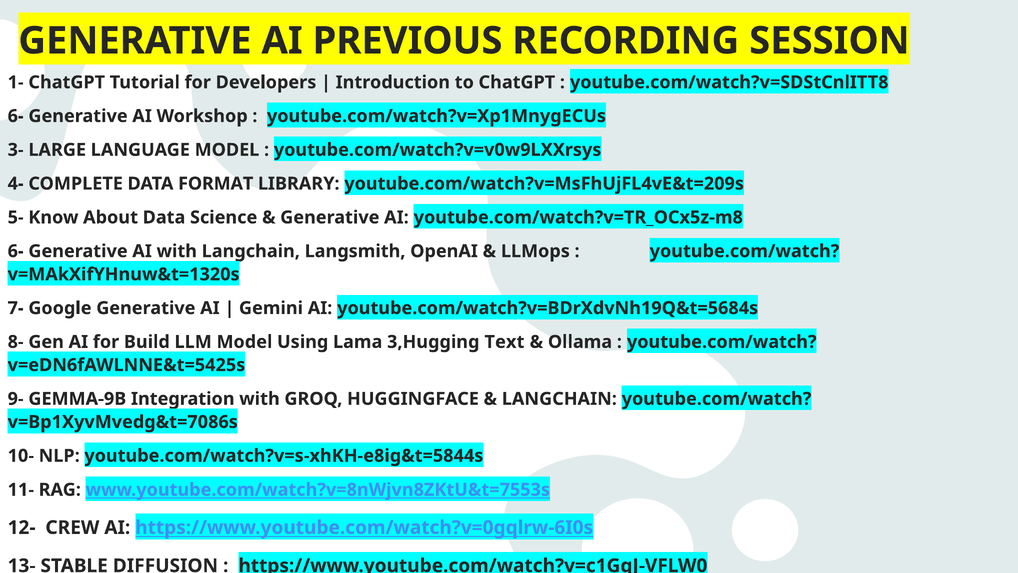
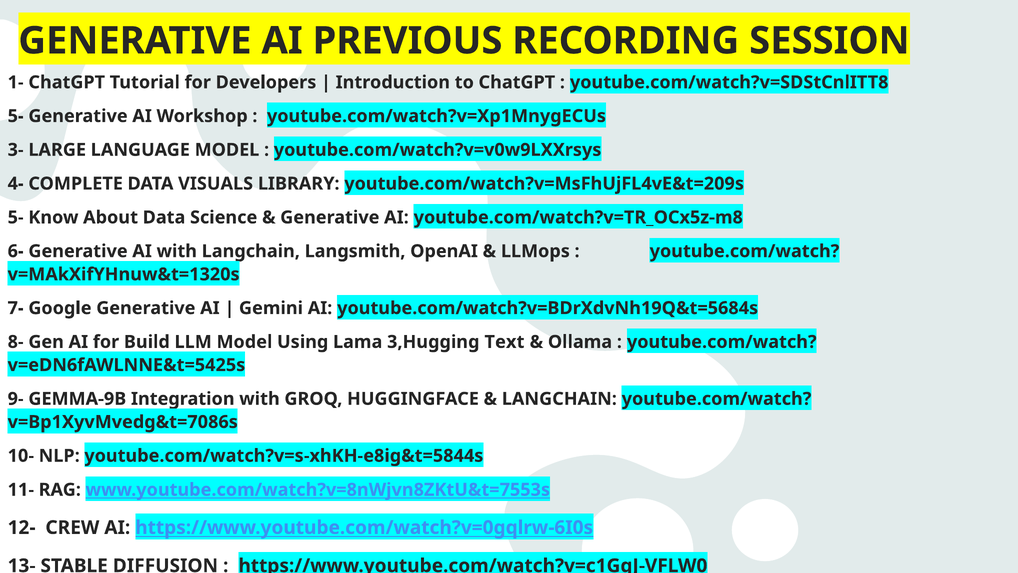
6-: 6- -> 5- (16, 116)
FORMAT: FORMAT -> VISUALS (216, 184)
